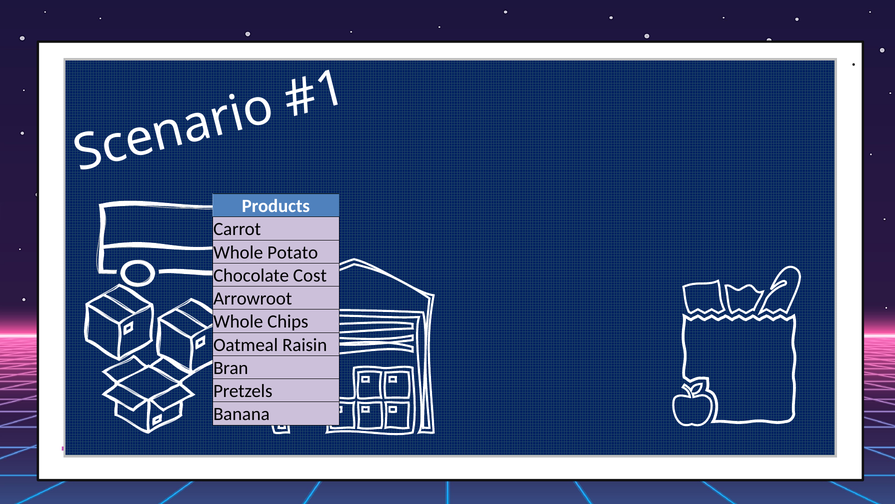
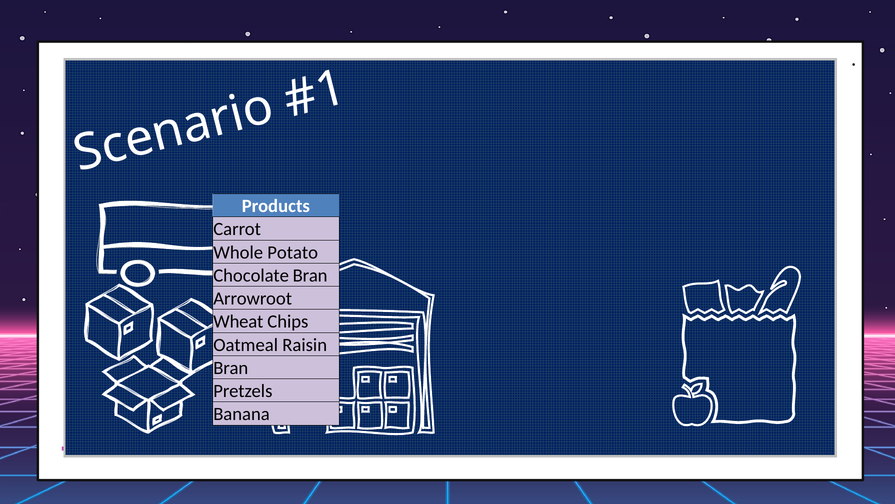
Chocolate Cost: Cost -> Bran (310, 275)
Whole: Whole -> Wheat (238, 321)
